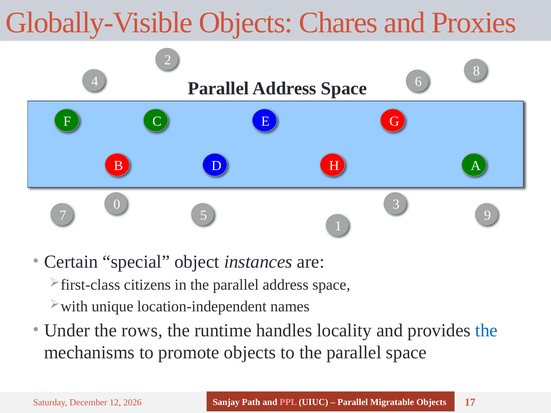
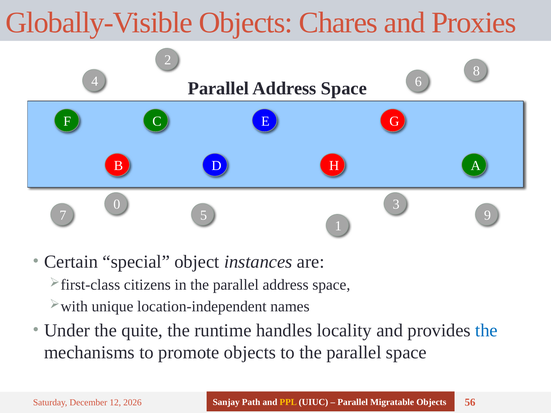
rows: rows -> quite (142, 331)
PPL colour: pink -> yellow (288, 402)
17: 17 -> 56 (470, 403)
